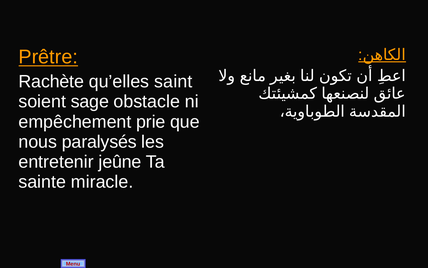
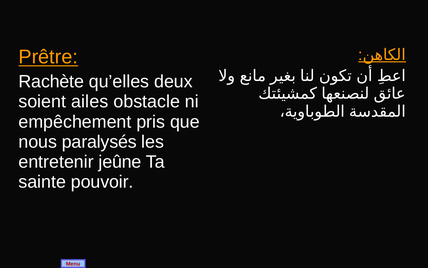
saint: saint -> deux (173, 82)
sage: sage -> ailes (90, 102)
prie: prie -> pris (151, 122)
miracle: miracle -> pouvoir (102, 181)
